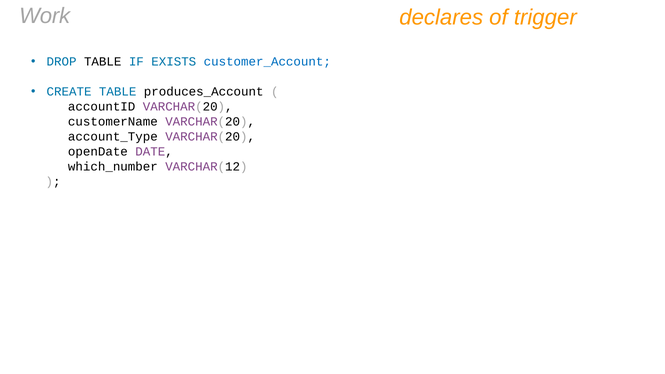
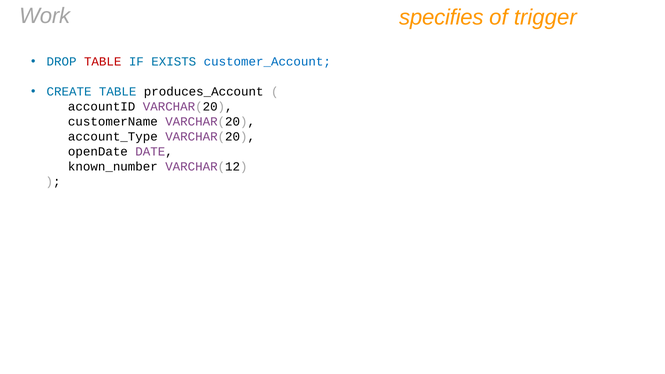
declares: declares -> specifies (441, 17)
TABLE colour: black -> red (103, 62)
which_number: which_number -> known_number (113, 167)
